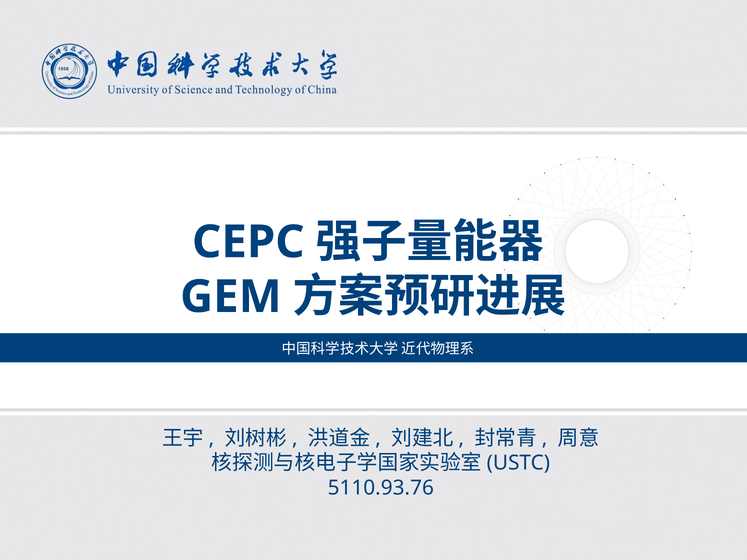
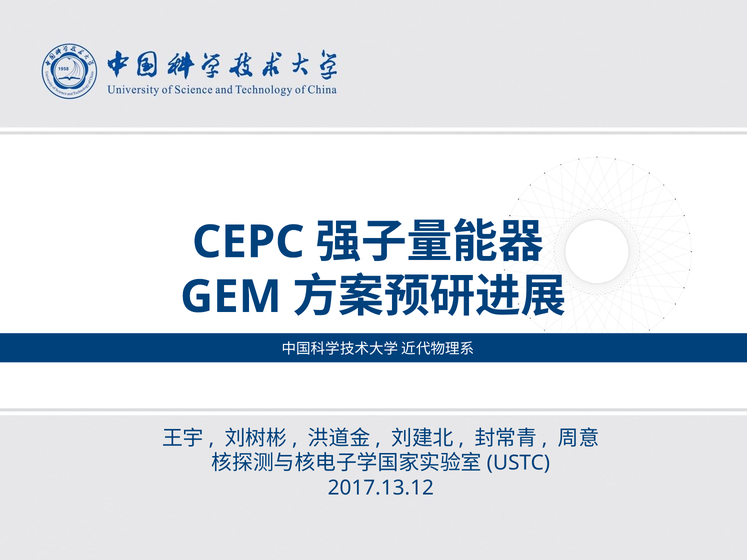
5110.93.76: 5110.93.76 -> 2017.13.12 (381, 488)
